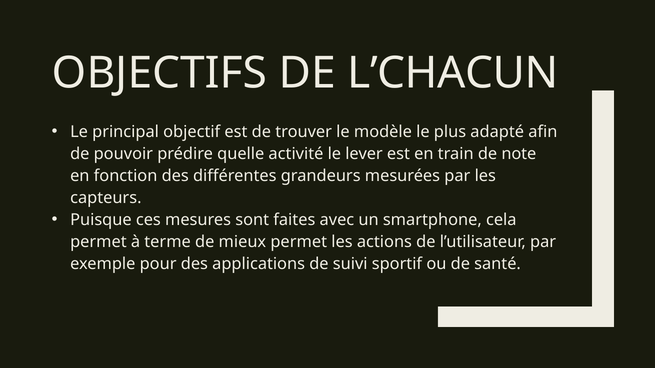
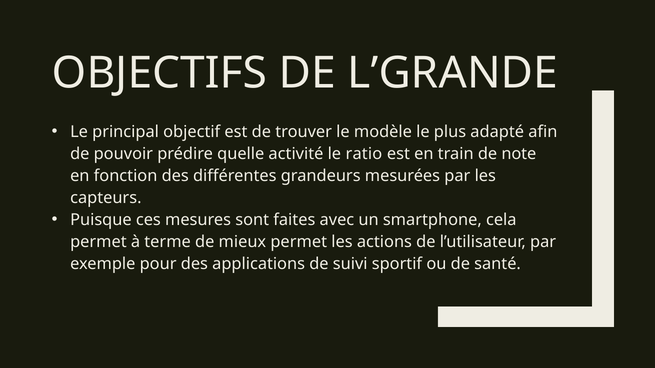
L’CHACUN: L’CHACUN -> L’GRANDE (453, 73)
lever: lever -> ratio (364, 154)
